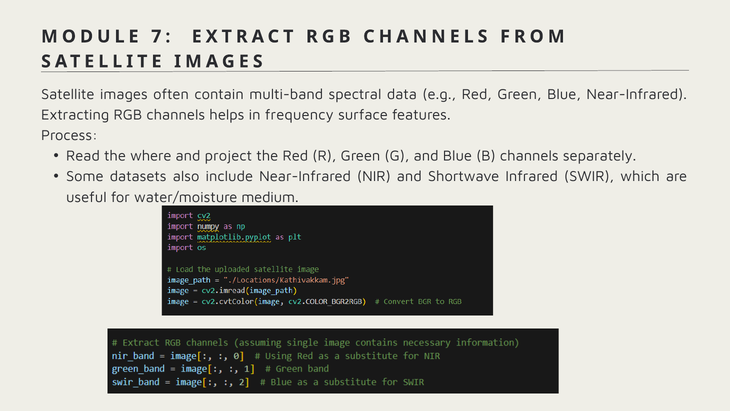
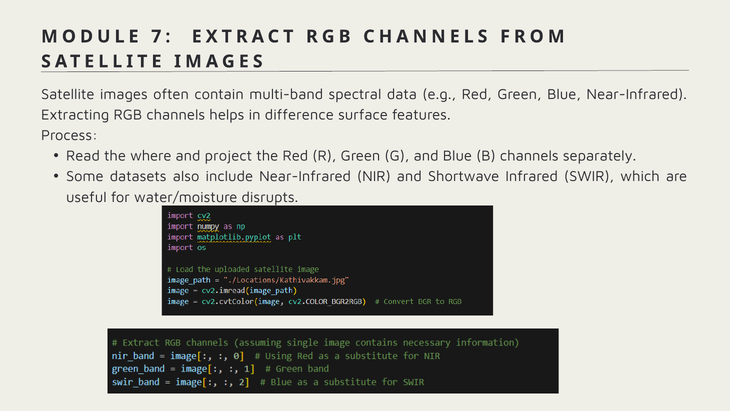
frequency: frequency -> difference (299, 115)
medium: medium -> disrupts (270, 197)
